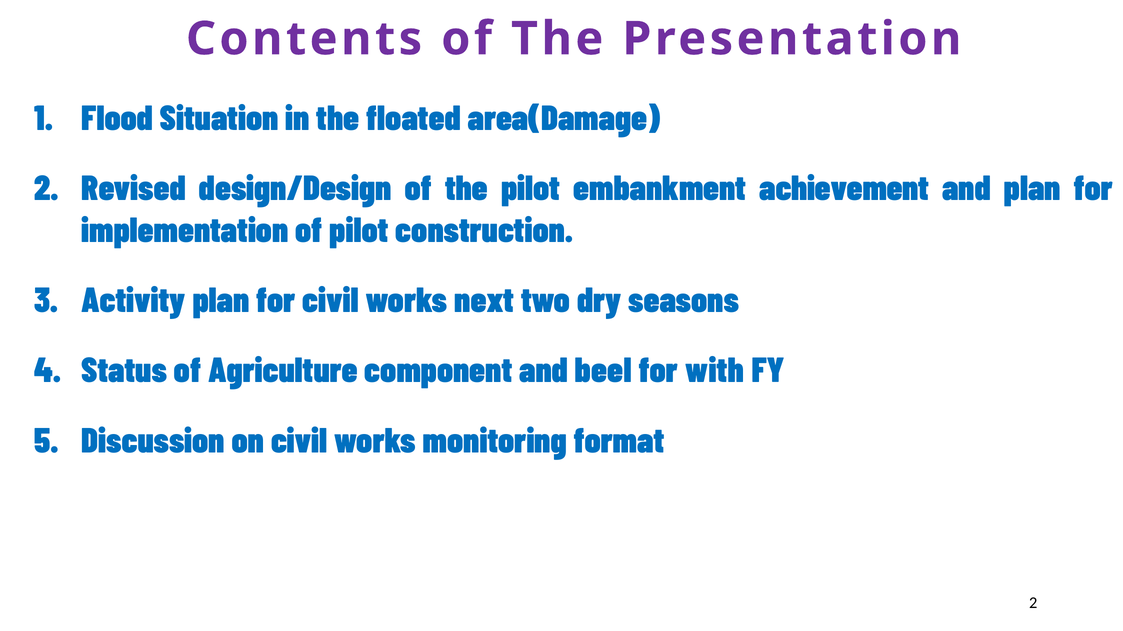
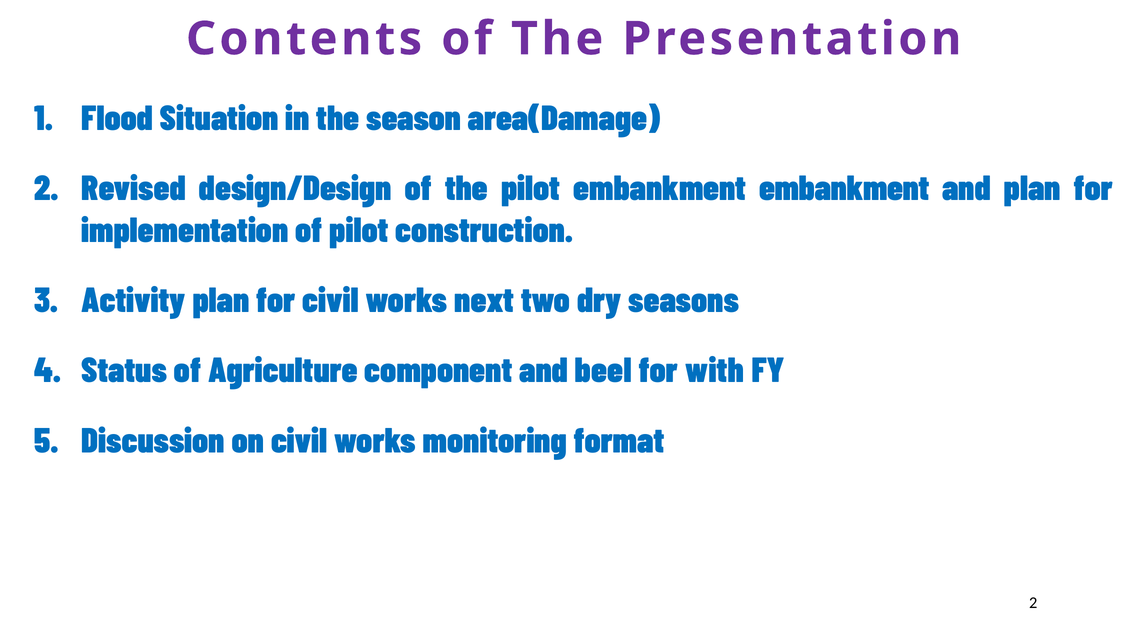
floated: floated -> season (414, 119)
embankment achievement: achievement -> embankment (844, 189)
